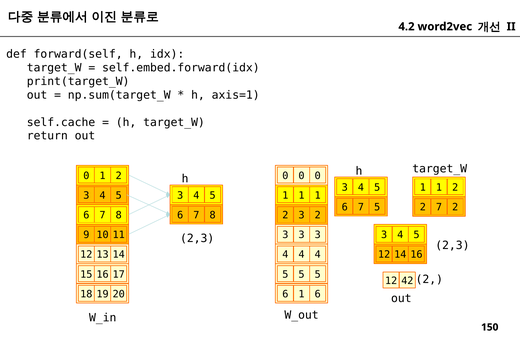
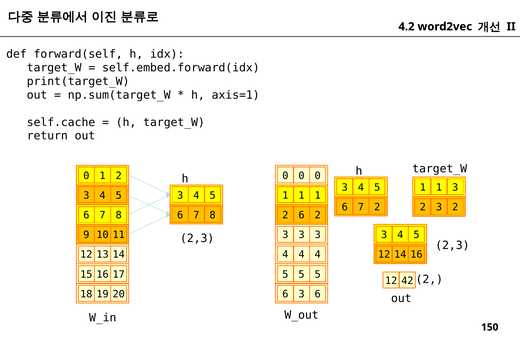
5 1 1 2: 2 -> 3 (455, 188)
7 5: 5 -> 2 (377, 207)
7: 7 -> 3 (439, 208)
3: 3 -> 6 (302, 216)
6 1: 1 -> 3 (302, 295)
